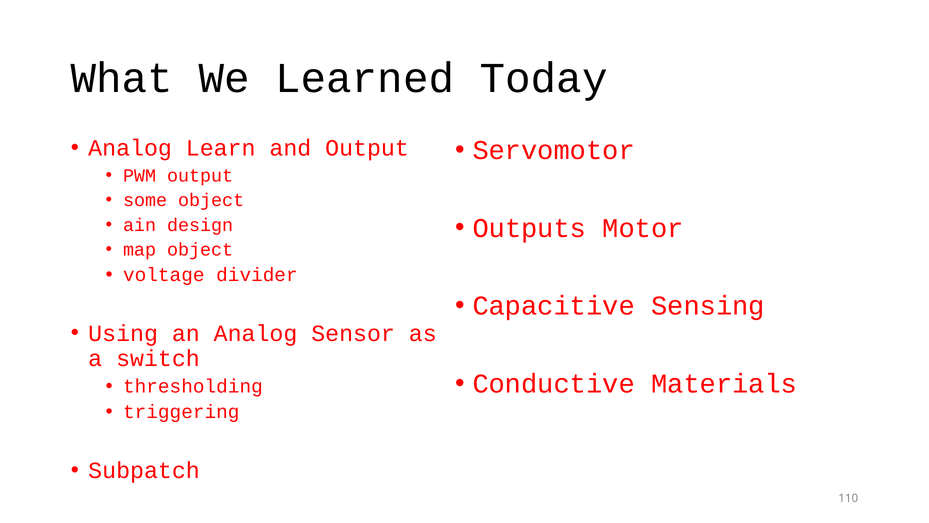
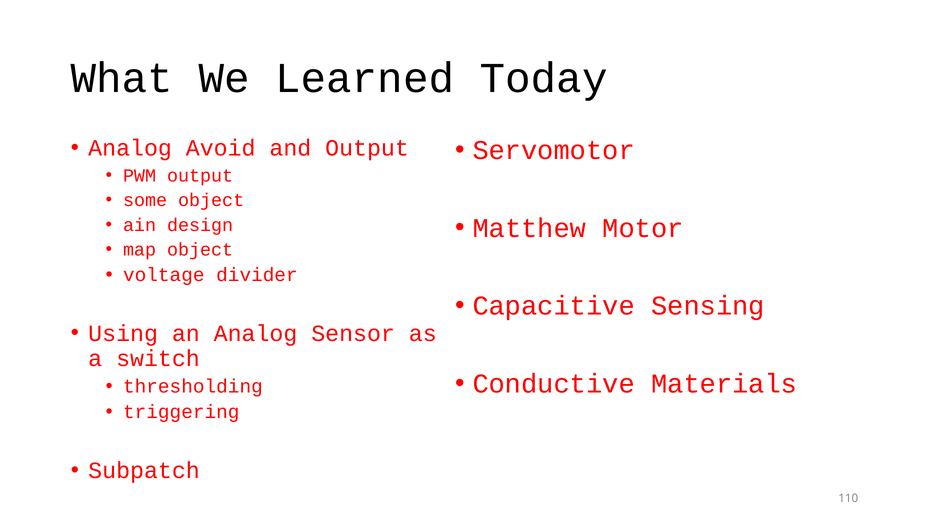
Learn: Learn -> Avoid (221, 148)
Outputs: Outputs -> Matthew (529, 228)
